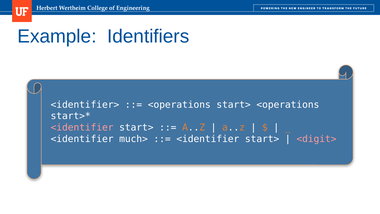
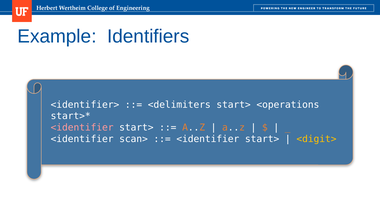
<operations: <operations -> <delimiters (179, 105)
much>: much> -> scan> (134, 139)
<digit> colour: pink -> yellow (316, 139)
